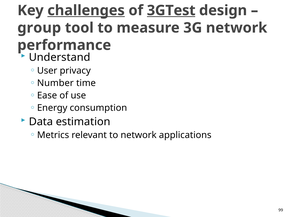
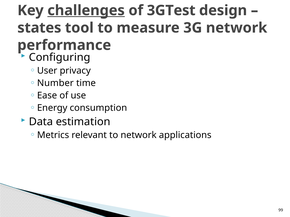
3GTest underline: present -> none (171, 10)
group: group -> states (39, 28)
Understand: Understand -> Configuring (60, 58)
